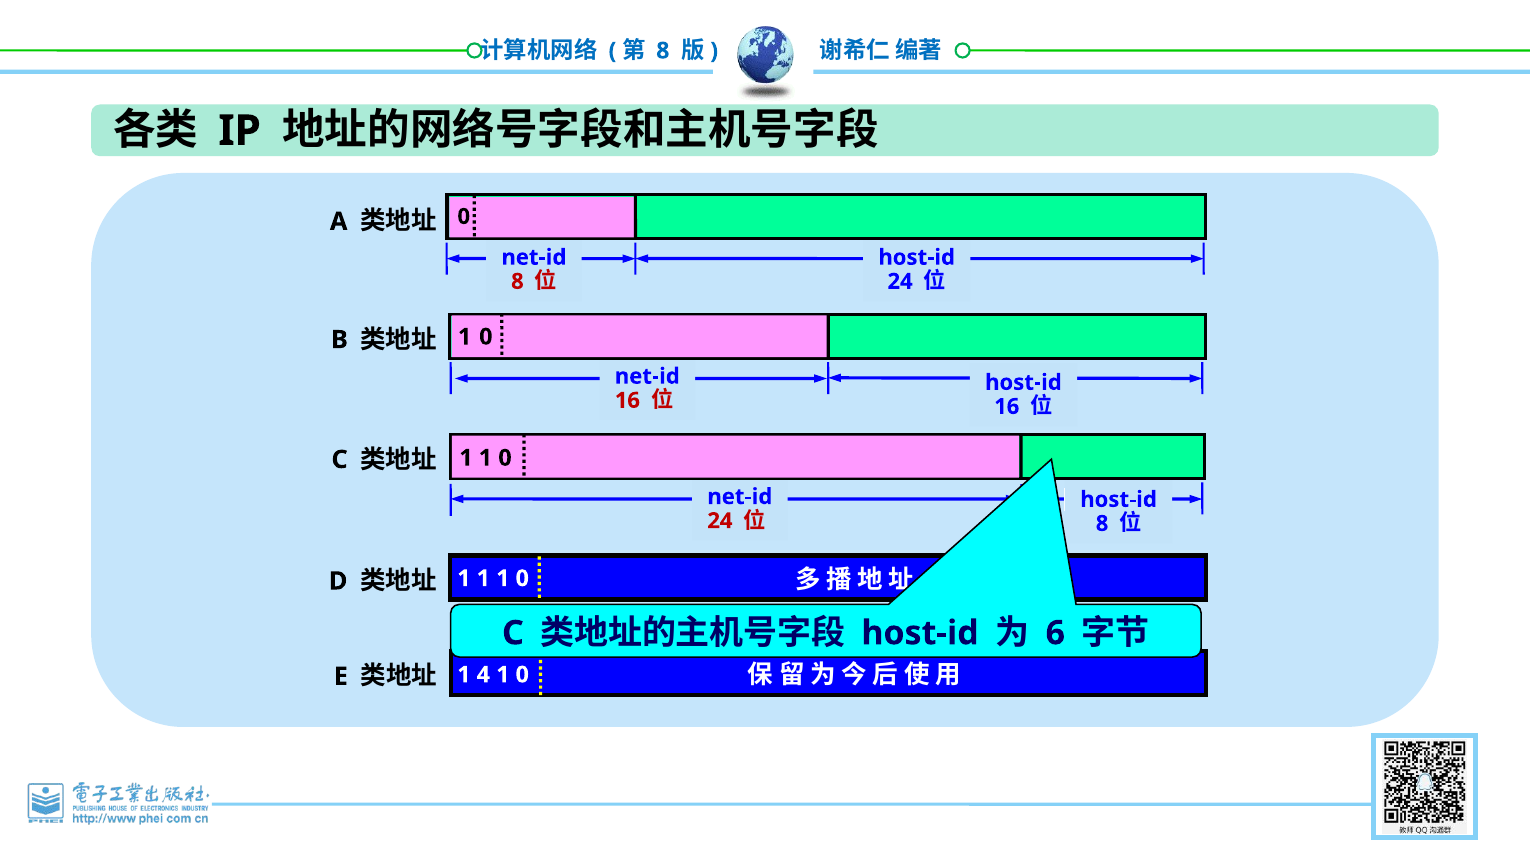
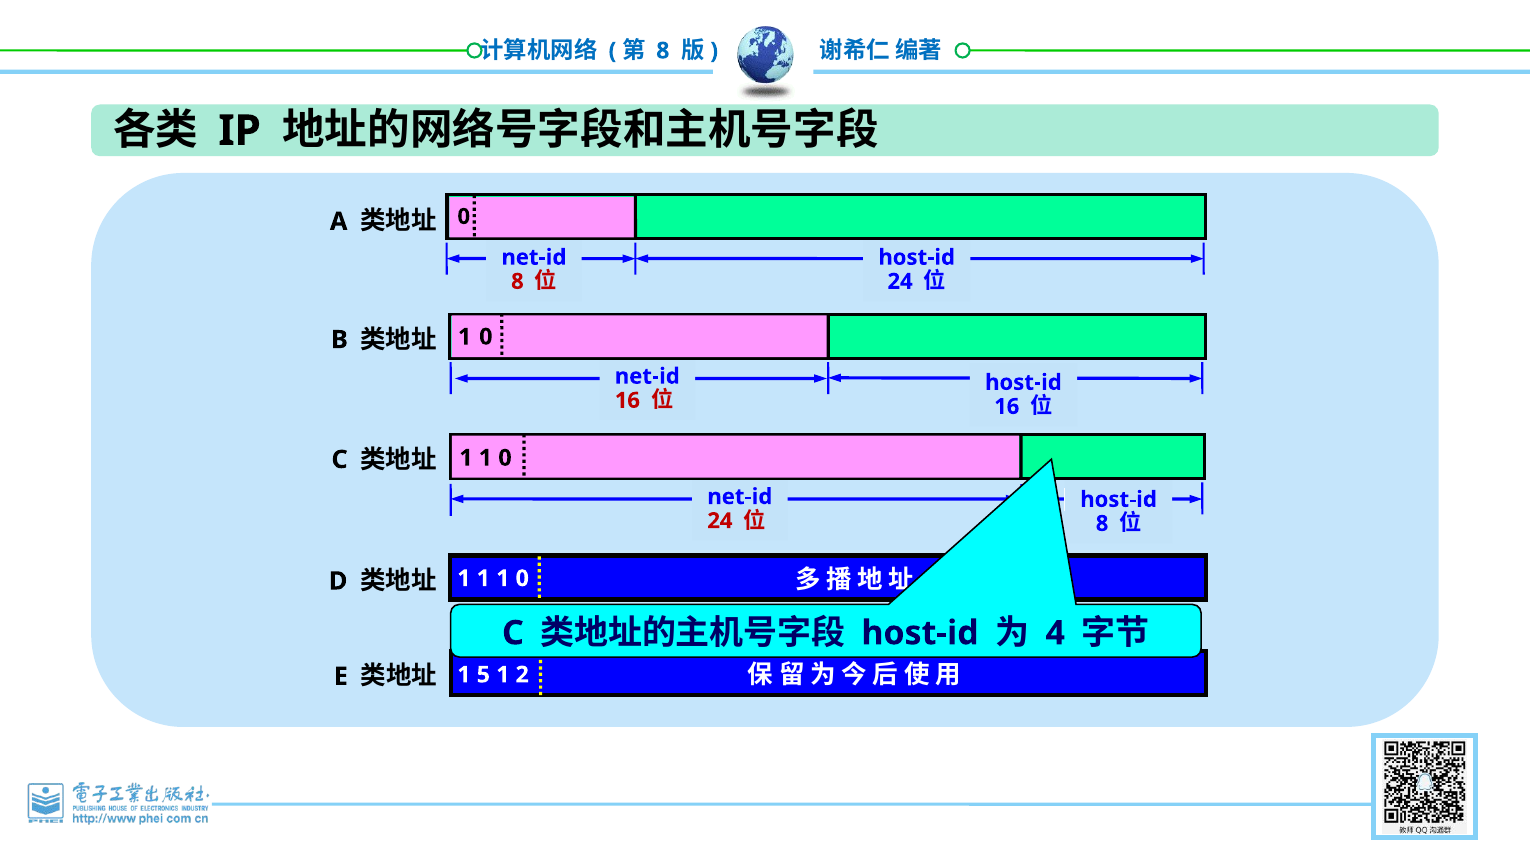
6: 6 -> 4 (1055, 633)
4: 4 -> 5 (483, 674)
0: 0 -> 2 (522, 674)
